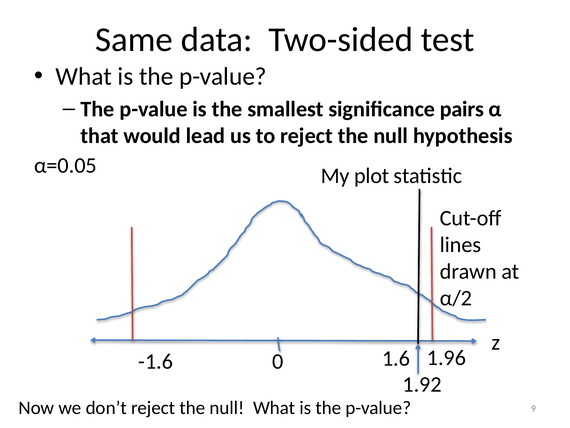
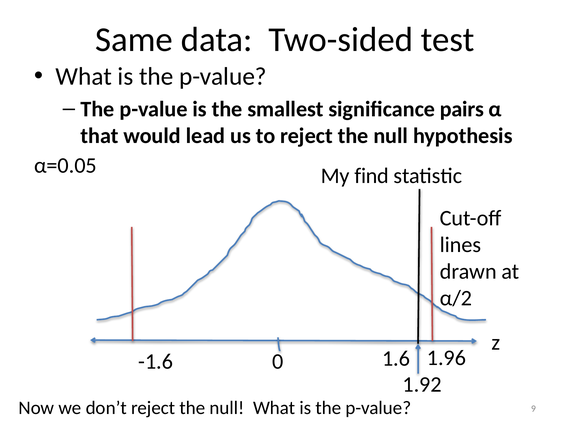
plot: plot -> find (372, 176)
